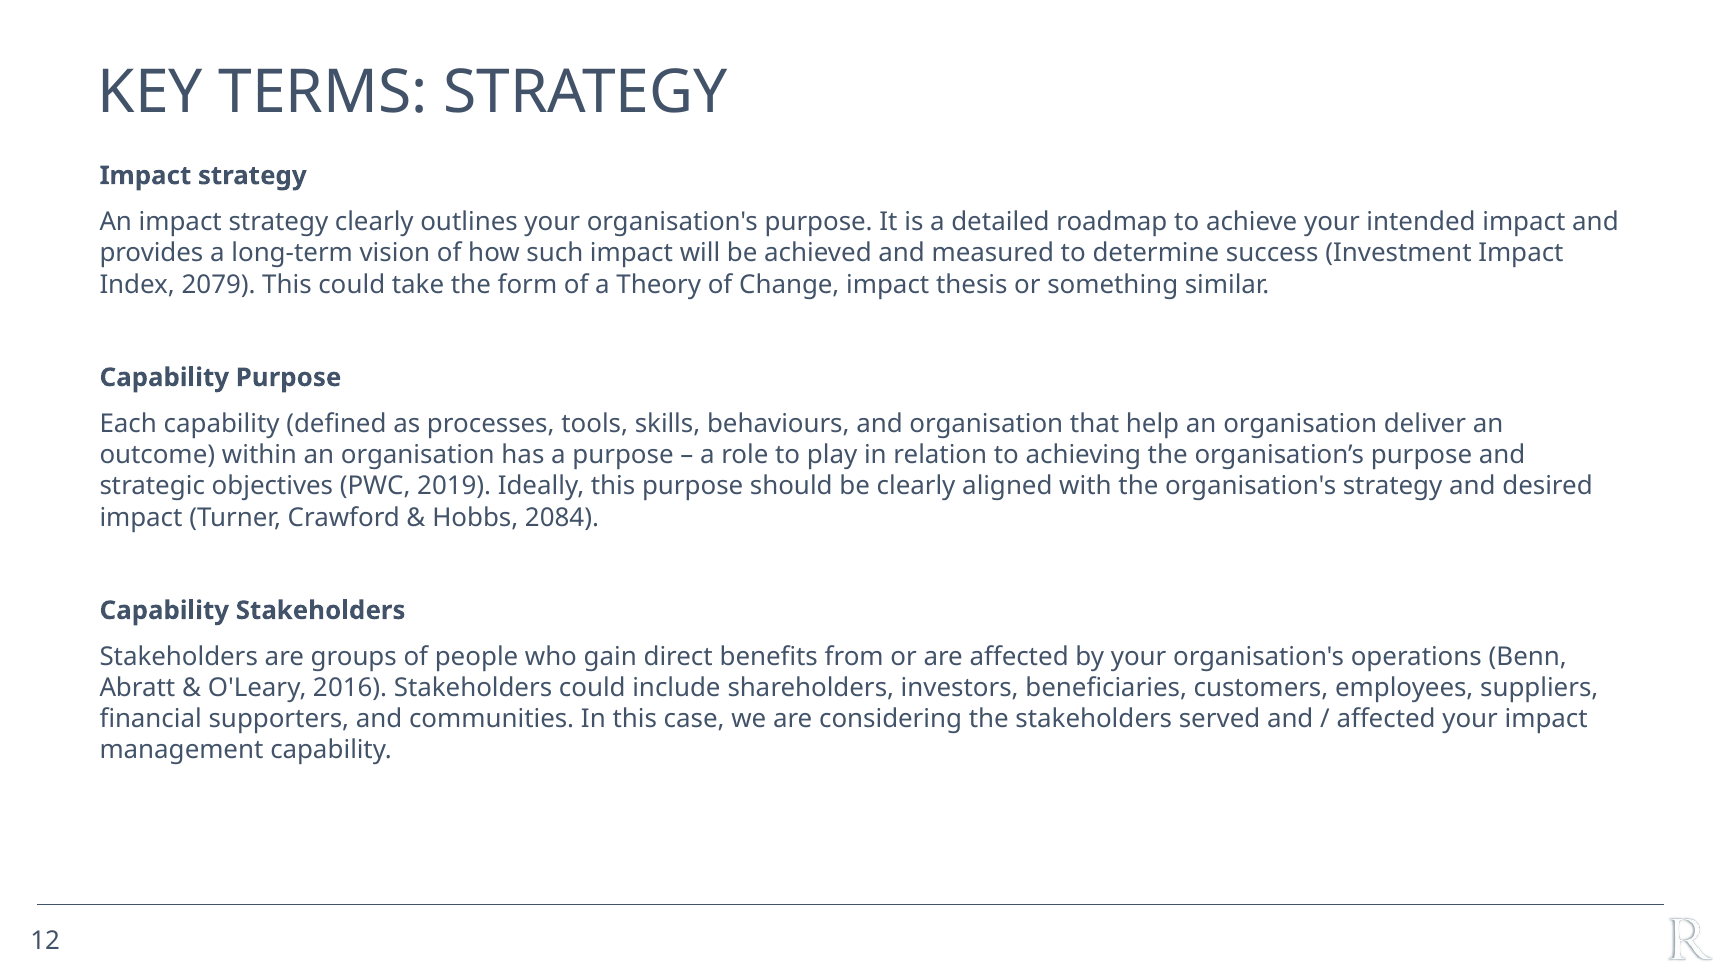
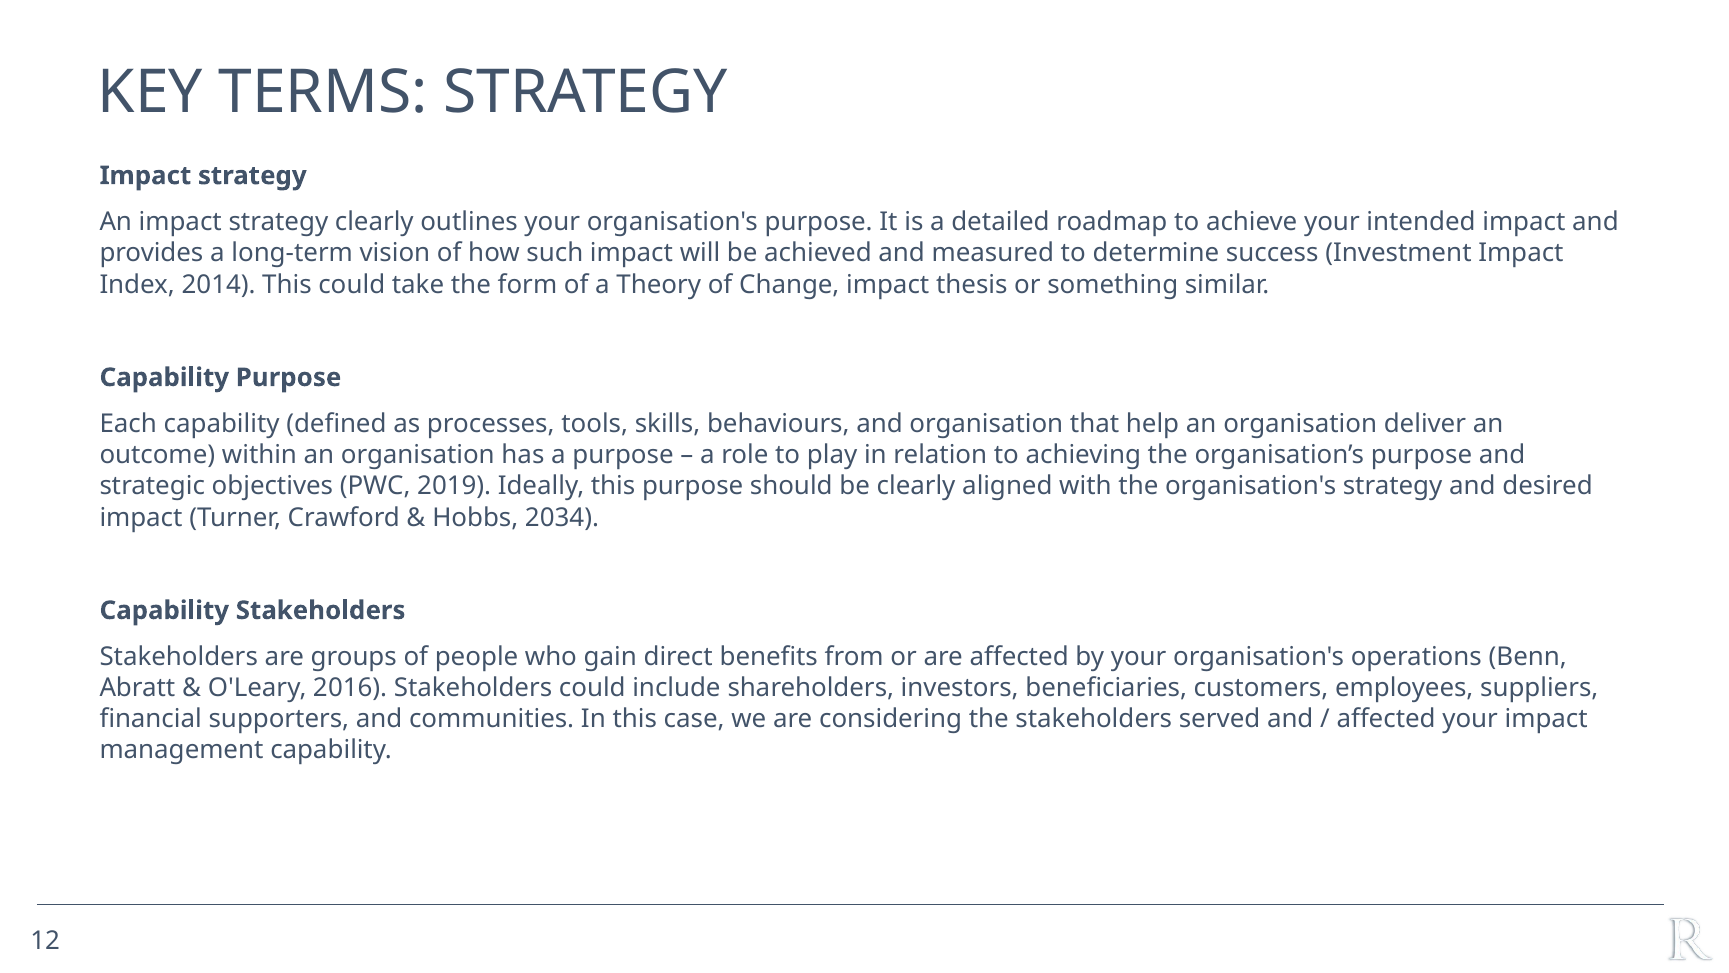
2079: 2079 -> 2014 (219, 284)
2084: 2084 -> 2034 (562, 517)
